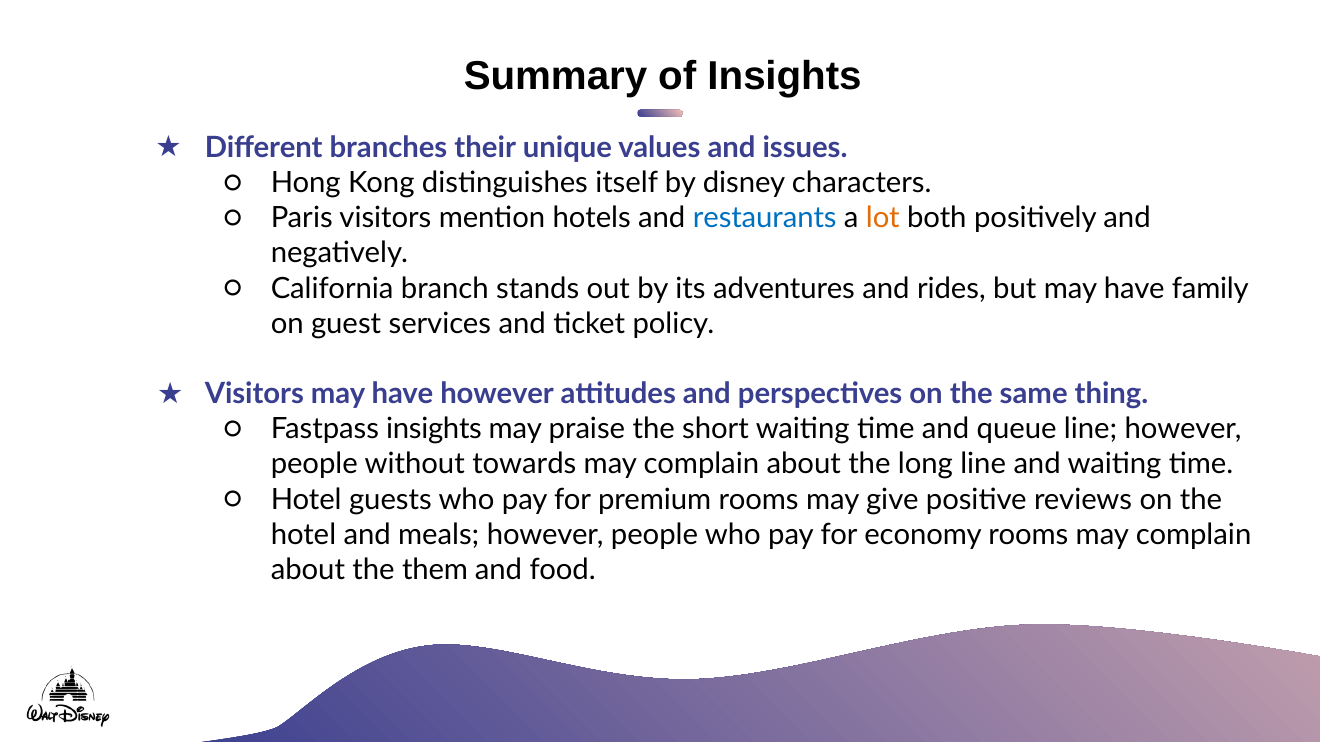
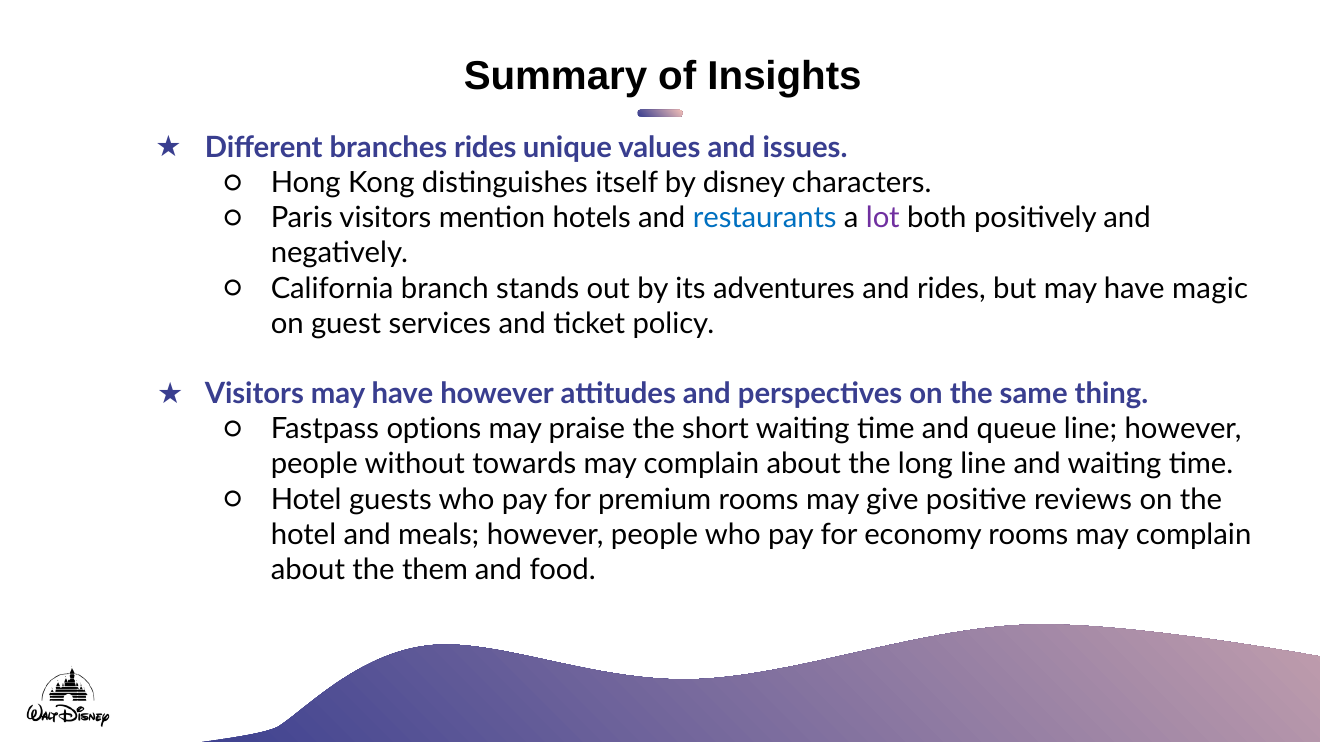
branches their: their -> rides (485, 148)
lot colour: orange -> purple (883, 218)
family: family -> magic (1210, 289)
Fastpass insights: insights -> options (434, 429)
